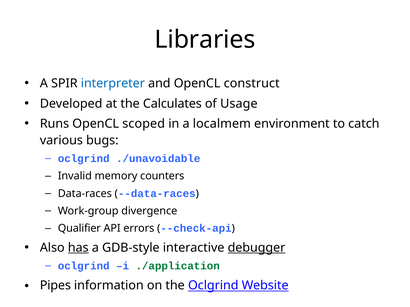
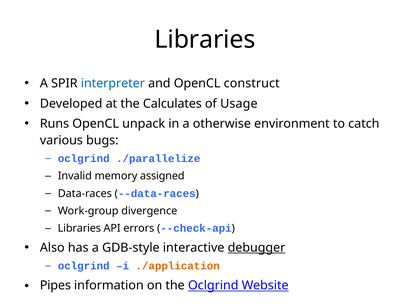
scoped: scoped -> unpack (144, 124)
localmem: localmem -> otherwise (222, 124)
./unavoidable: ./unavoidable -> ./parallelize (158, 159)
counters: counters -> assigned (162, 176)
Qualifier: Qualifier -> Libraries (79, 229)
has underline: present -> none (78, 248)
./application colour: green -> orange (178, 266)
